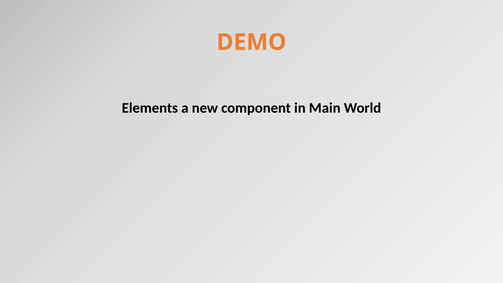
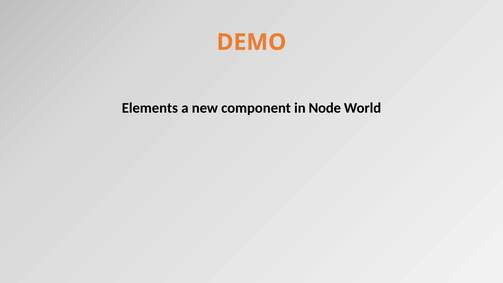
Main: Main -> Node (325, 108)
